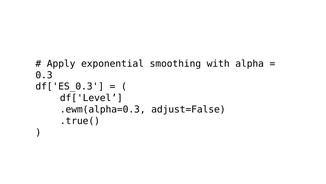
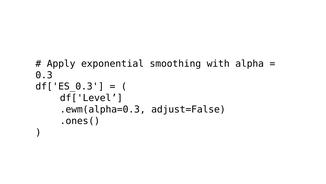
.true(: .true( -> .ones( (80, 121)
